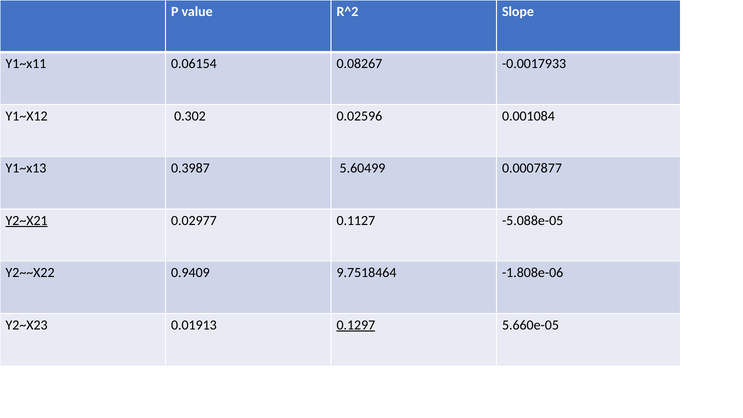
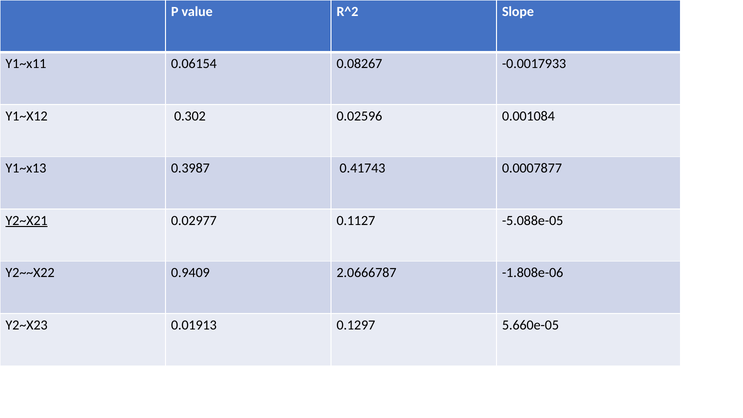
5.60499: 5.60499 -> 0.41743 (362, 168)
9.7518464: 9.7518464 -> 2.0666787 (366, 273)
0.1297 underline: present -> none (356, 325)
